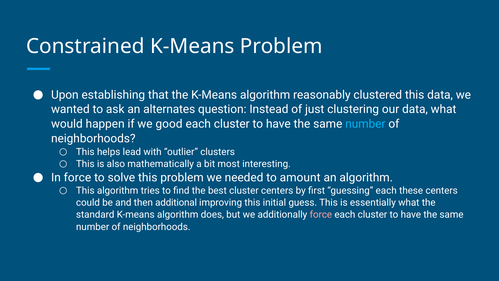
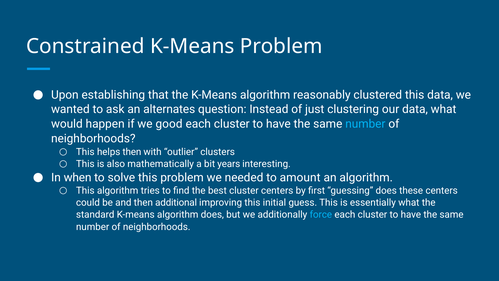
helps lead: lead -> then (132, 152)
most: most -> years (229, 164)
In force: force -> when (78, 177)
guessing each: each -> does (386, 190)
force colour: pink -> light blue (321, 215)
